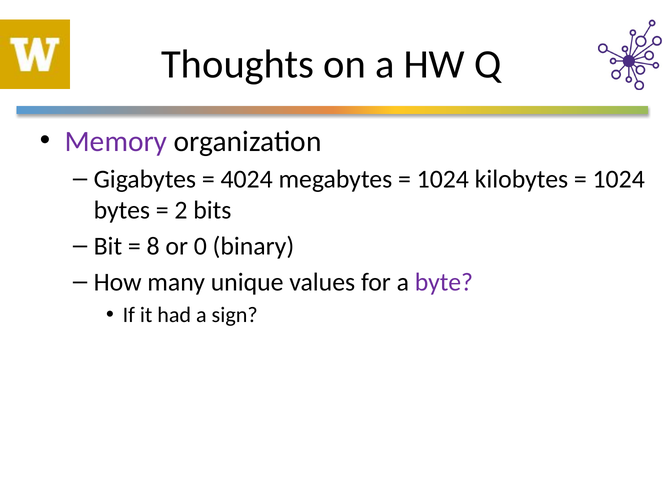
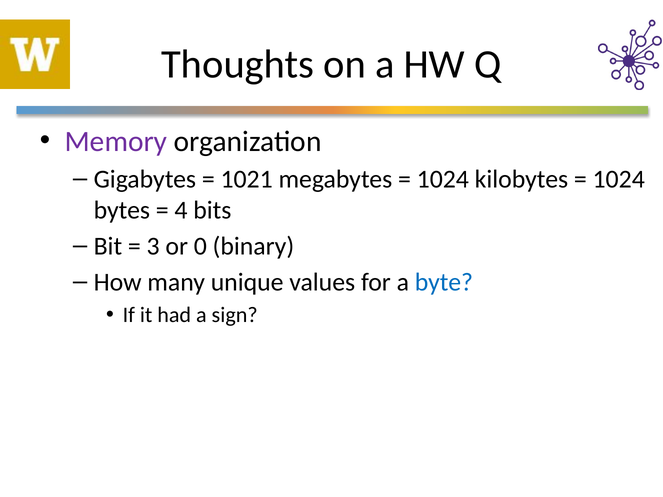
4024: 4024 -> 1021 (247, 179)
2: 2 -> 4 (181, 210)
8: 8 -> 3 (153, 246)
byte colour: purple -> blue (444, 282)
